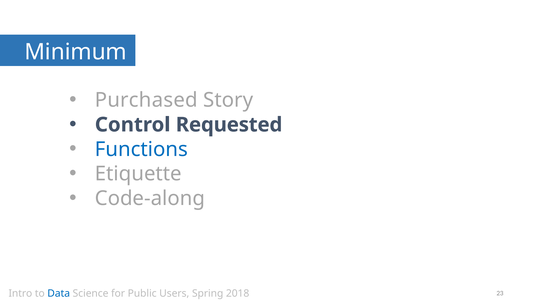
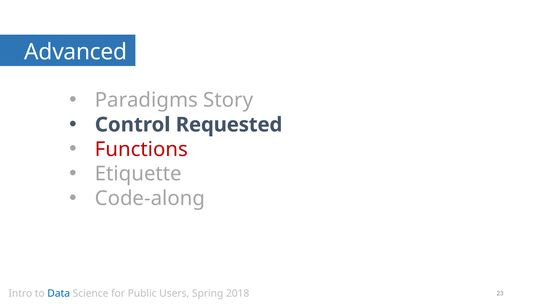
Minimum: Minimum -> Advanced (76, 52)
Purchased: Purchased -> Paradigms (146, 100)
Functions colour: blue -> red (141, 149)
